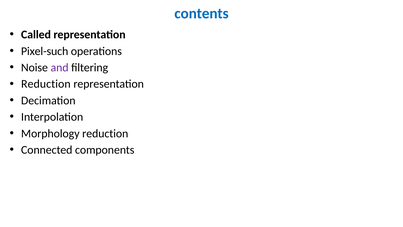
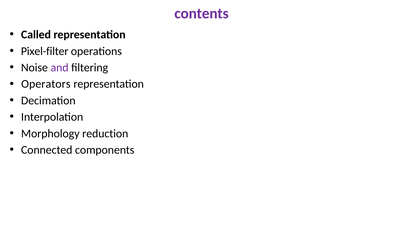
contents colour: blue -> purple (202, 14)
Pixel-such: Pixel-such -> Pixel-filter (45, 51)
Reduction: Reduction -> Operators (46, 84)
